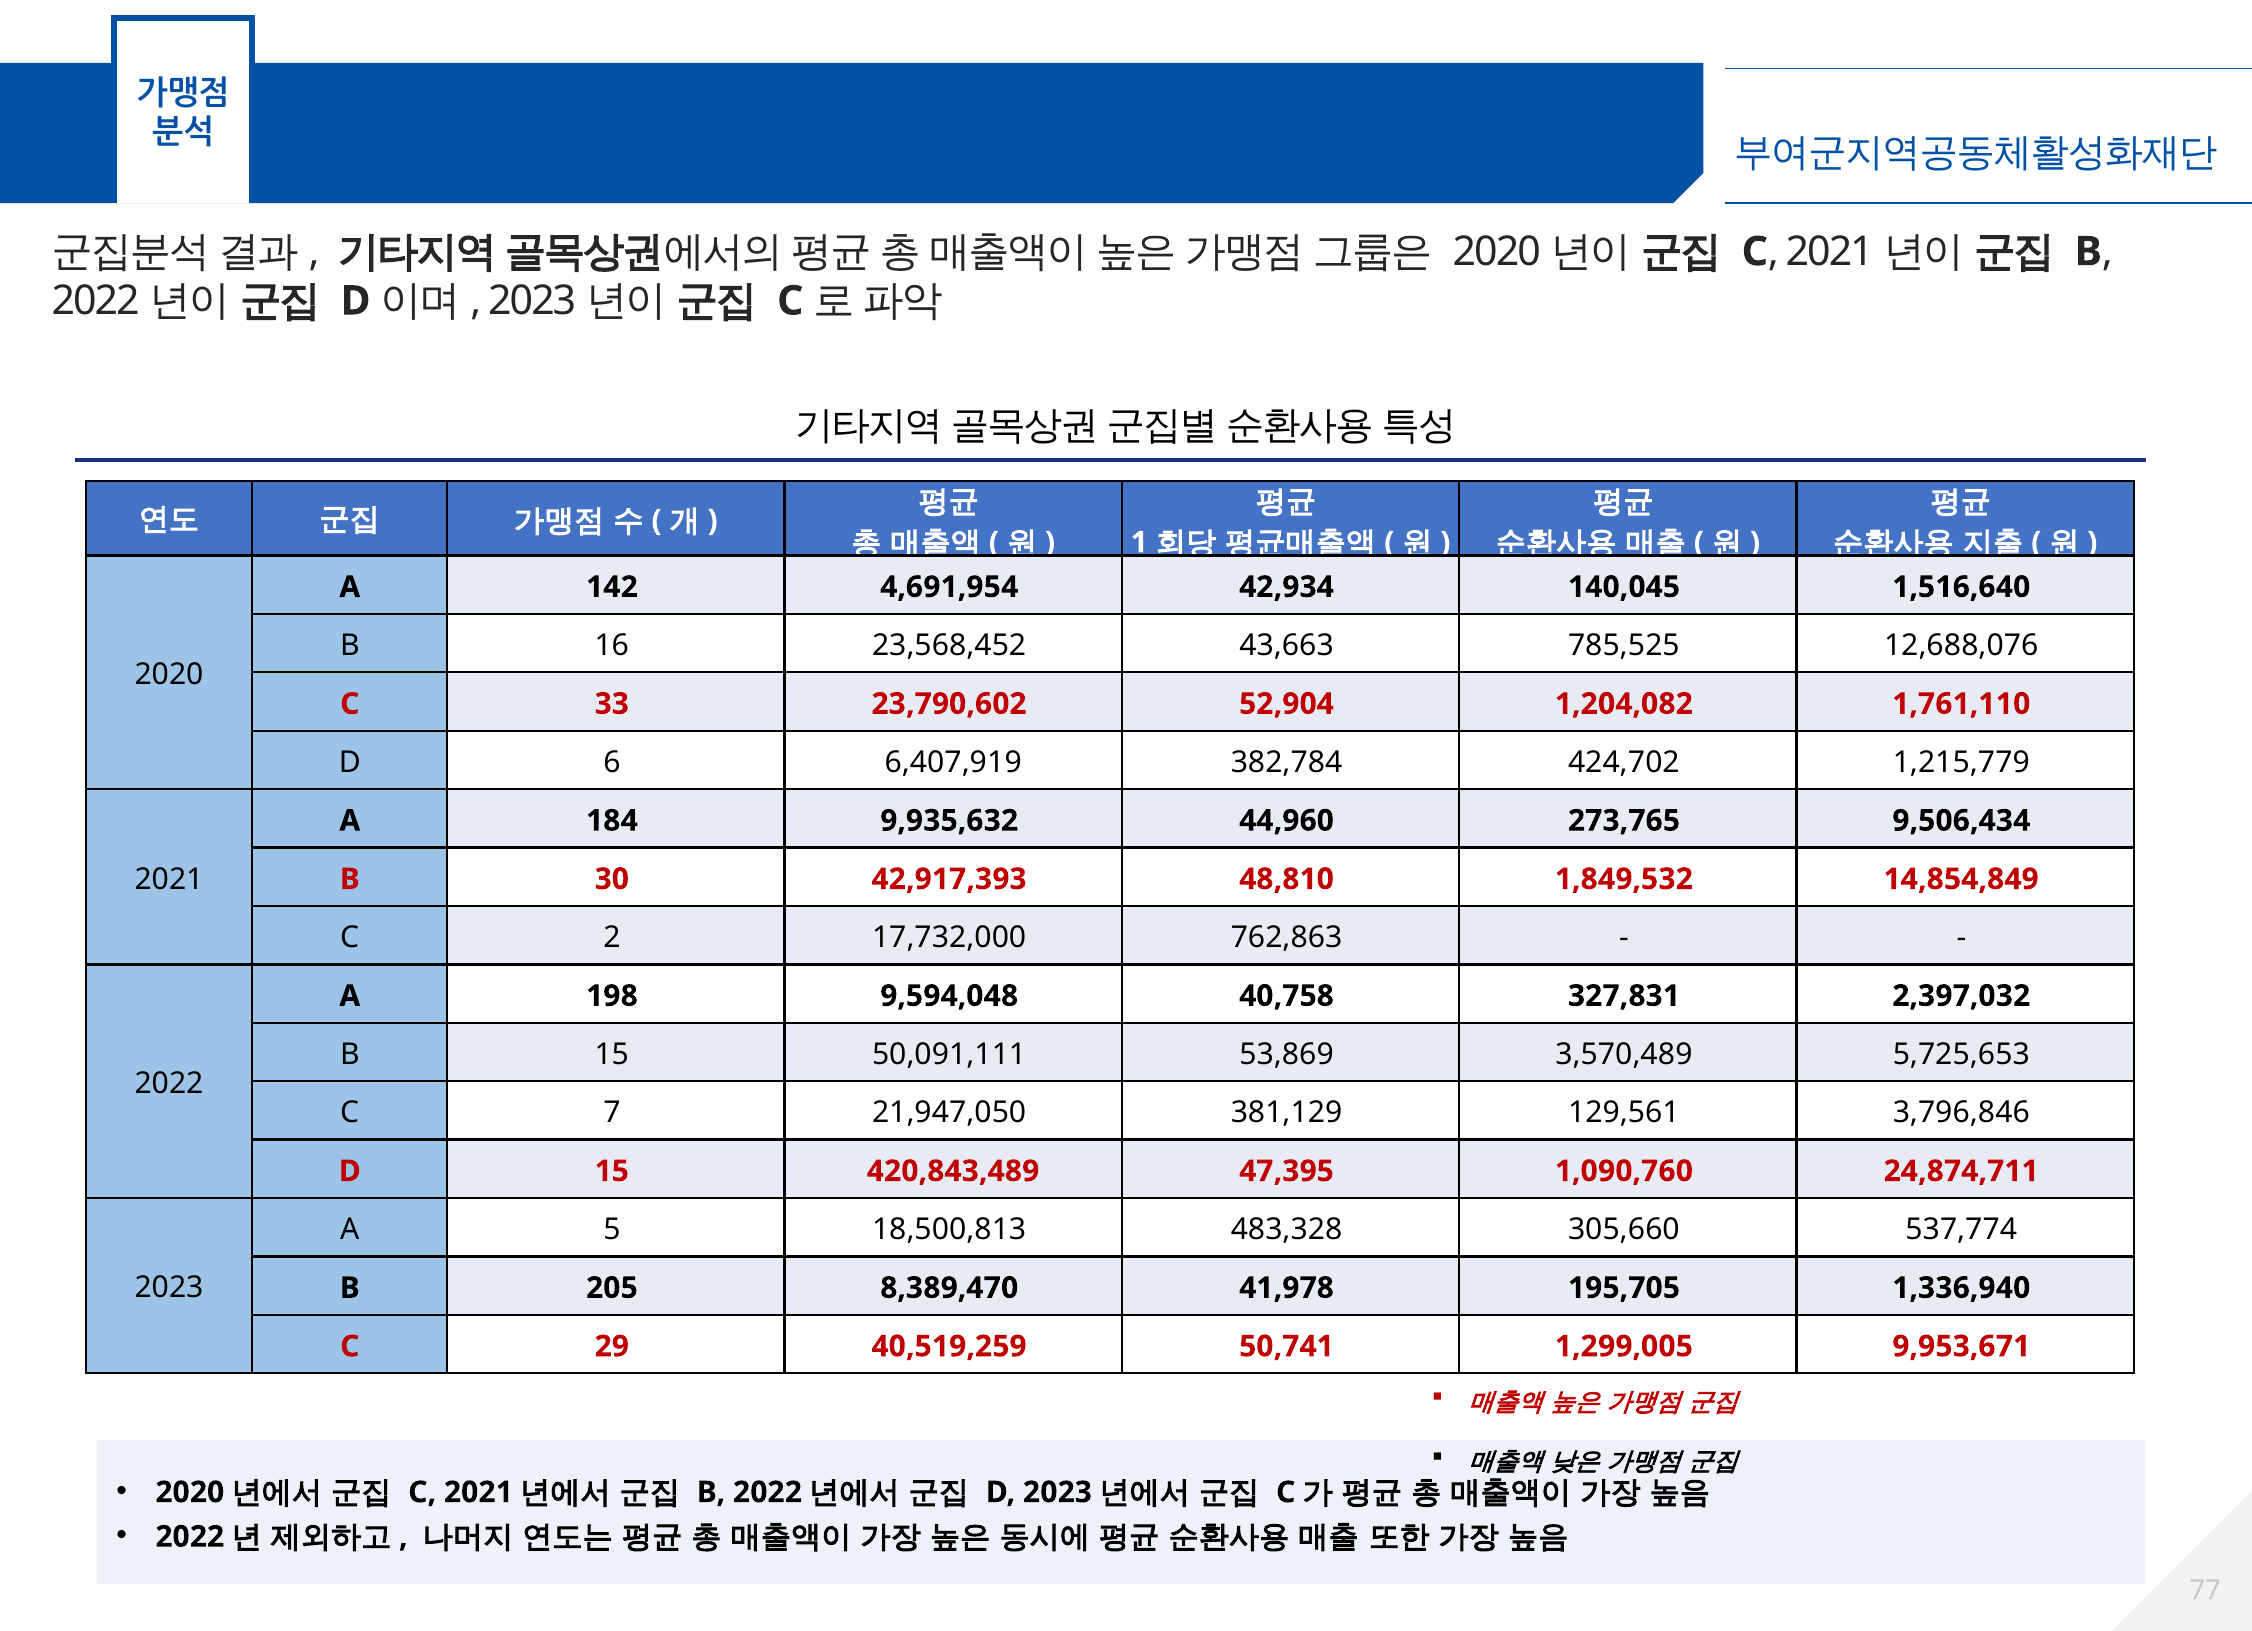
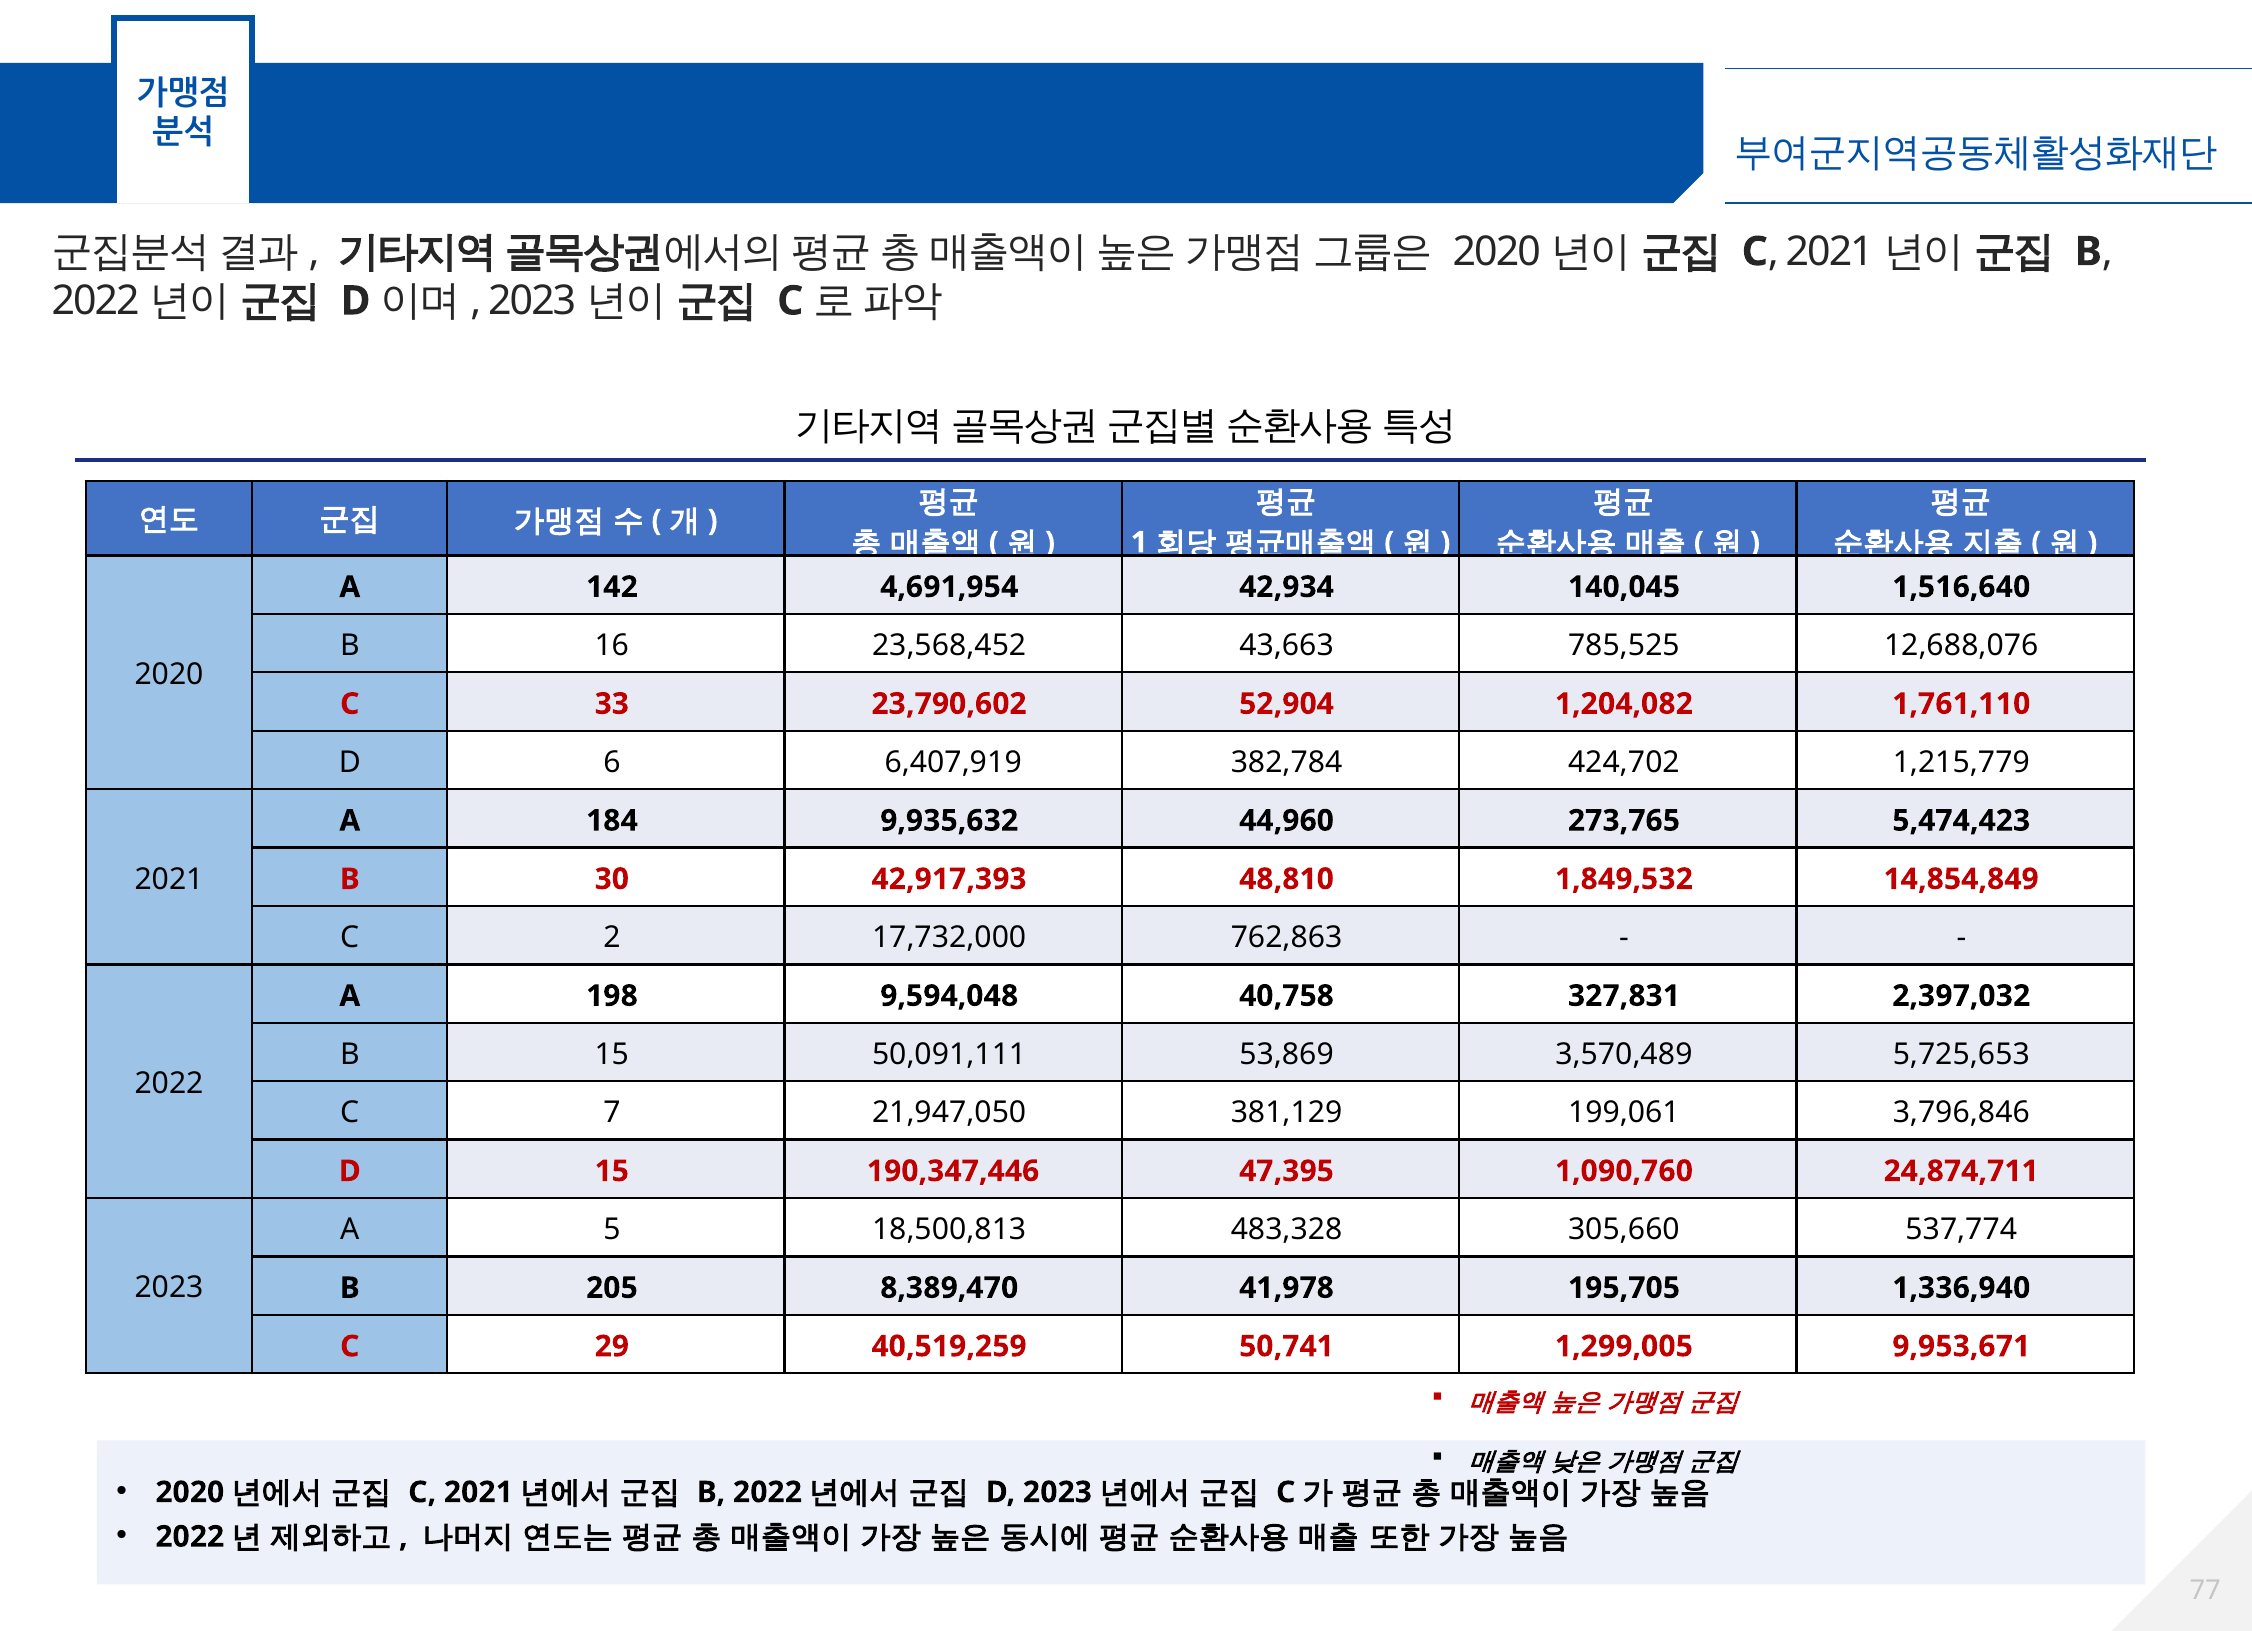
9,506,434: 9,506,434 -> 5,474,423 (1961, 821)
129,561: 129,561 -> 199,061 (1624, 1113)
420,843,489: 420,843,489 -> 190,347,446 (953, 1171)
